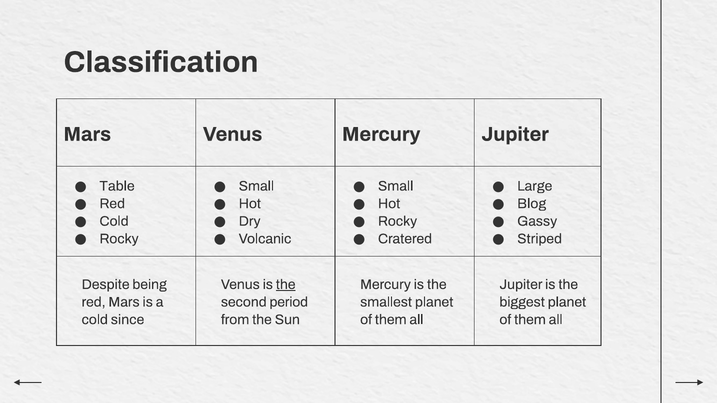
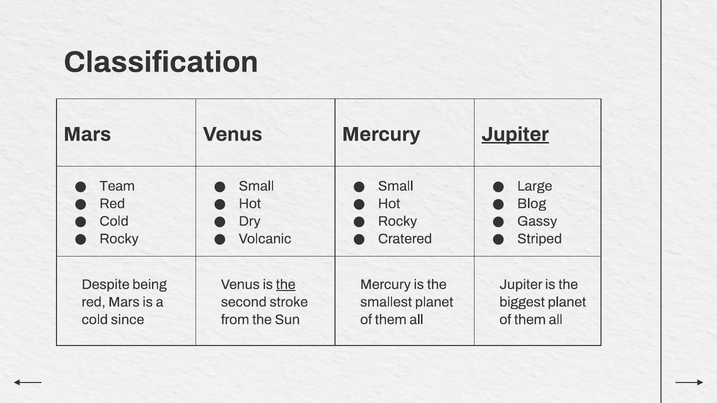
Jupiter underline: none -> present (515, 134)
Table: Table -> Team (117, 186)
period: period -> stroke (289, 302)
